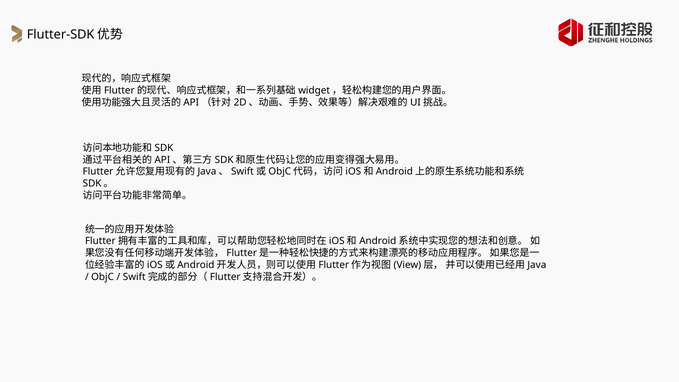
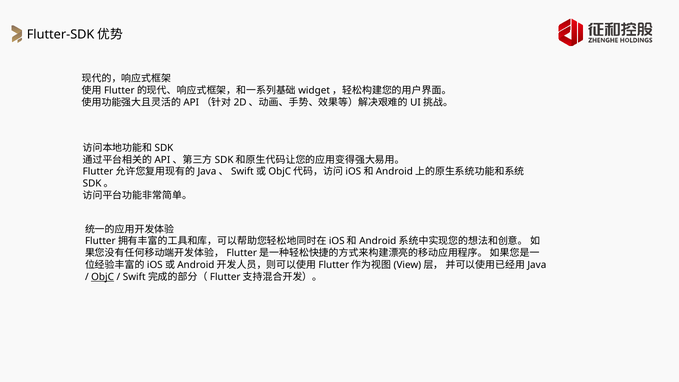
ObjC underline: none -> present (103, 277)
